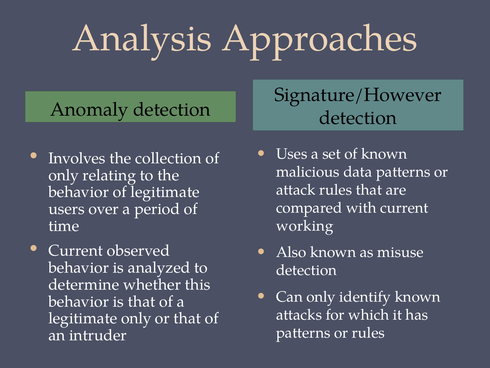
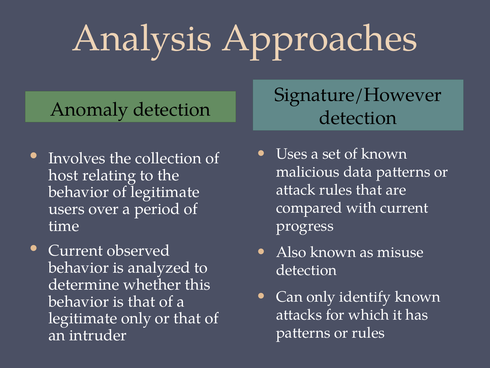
only: only -> host (63, 175)
working: working -> progress (305, 226)
